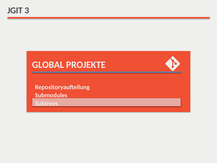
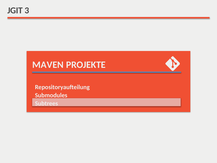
GLOBAL: GLOBAL -> MAVEN (48, 65)
